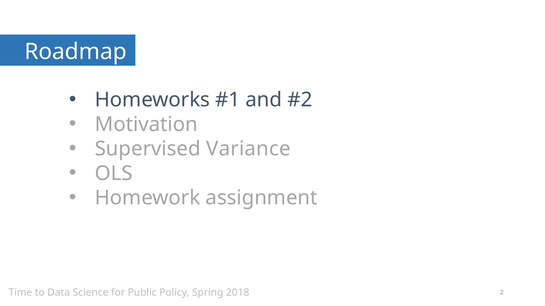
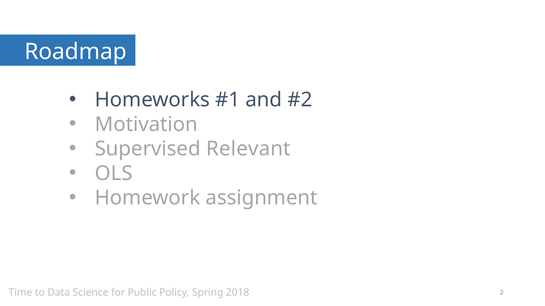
Variance: Variance -> Relevant (248, 149)
